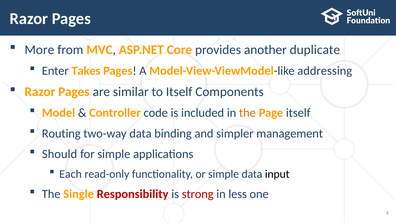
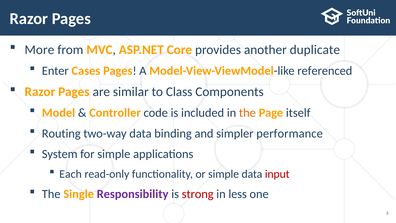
Takes: Takes -> Cases (86, 71)
addressing: addressing -> referenced (325, 71)
to Itself: Itself -> Class (179, 92)
management: management -> performance (290, 133)
Should: Should -> System (60, 154)
input colour: black -> red (277, 174)
Responsibility colour: red -> purple (133, 194)
